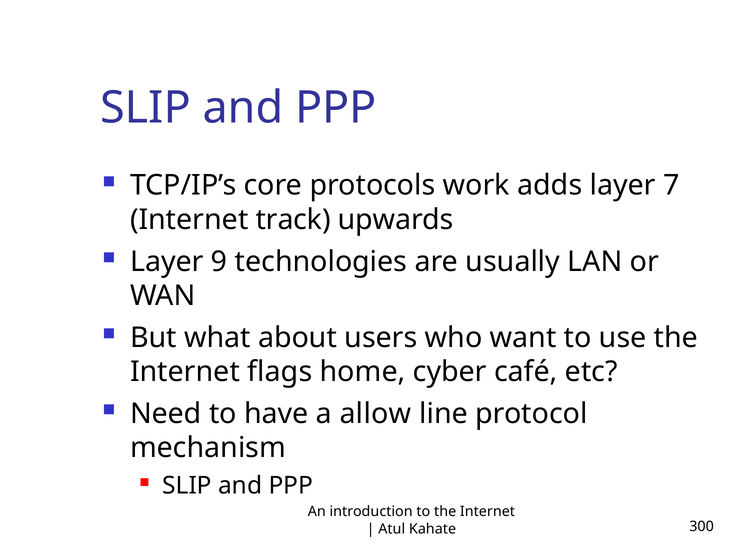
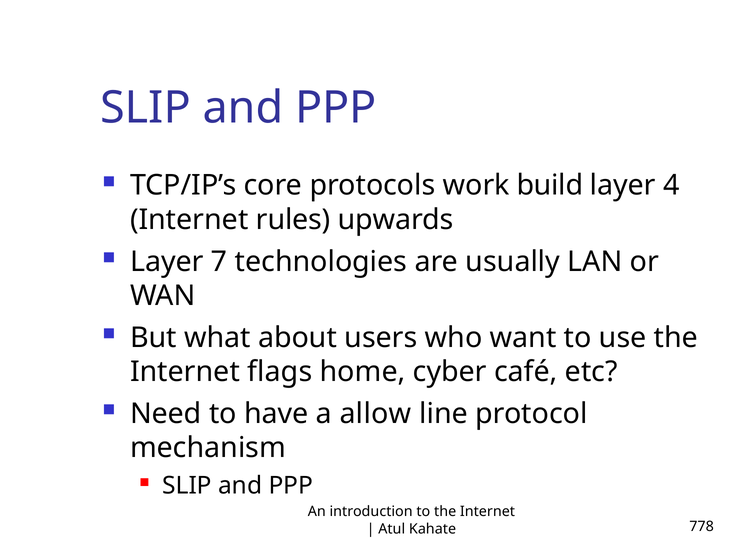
adds: adds -> build (550, 185)
7: 7 -> 4 (671, 185)
track: track -> rules (293, 220)
9: 9 -> 7 (219, 261)
300: 300 -> 778 (702, 526)
